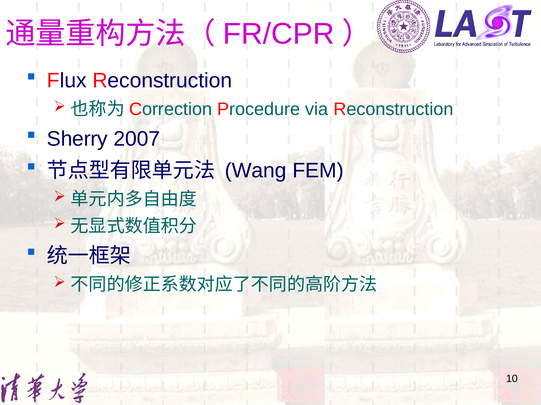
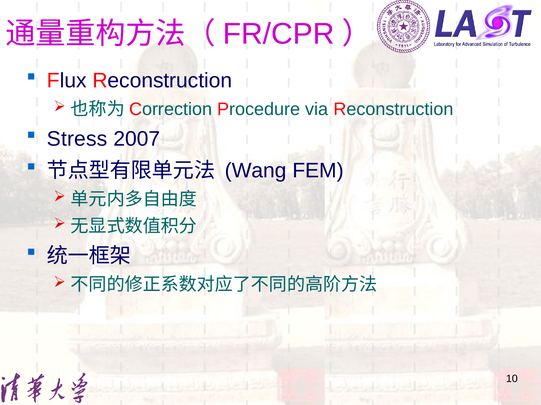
Sherry: Sherry -> Stress (77, 139)
